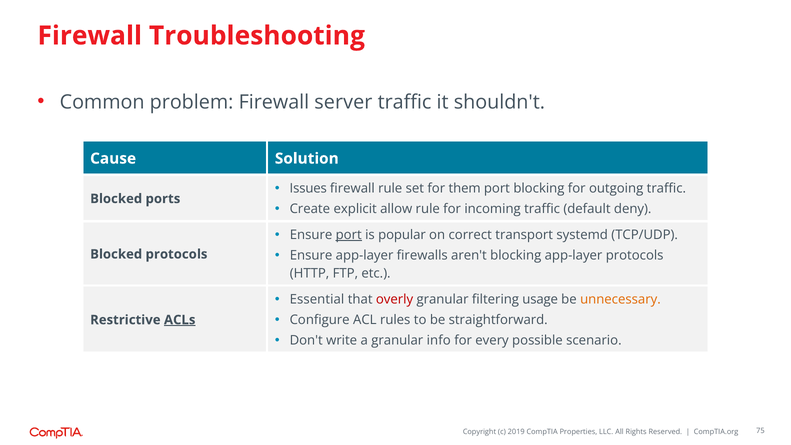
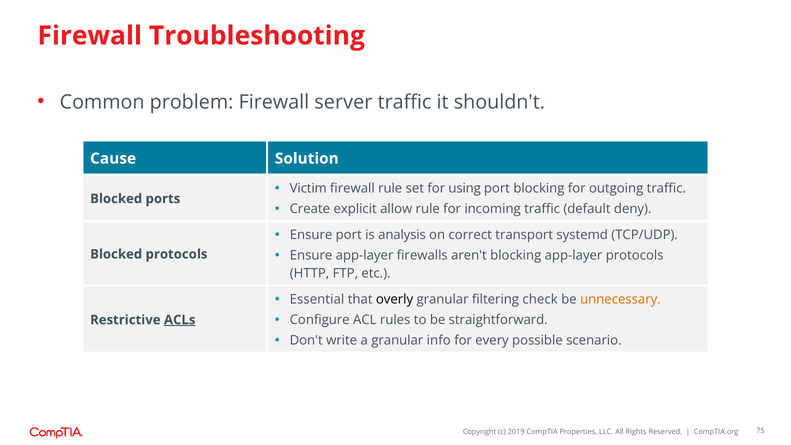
Issues: Issues -> Victim (308, 188)
them: them -> using (465, 188)
port underline: present -> none (349, 235)
popular: popular -> analysis (402, 235)
overly colour: red -> black (395, 299)
usage: usage -> check (540, 299)
